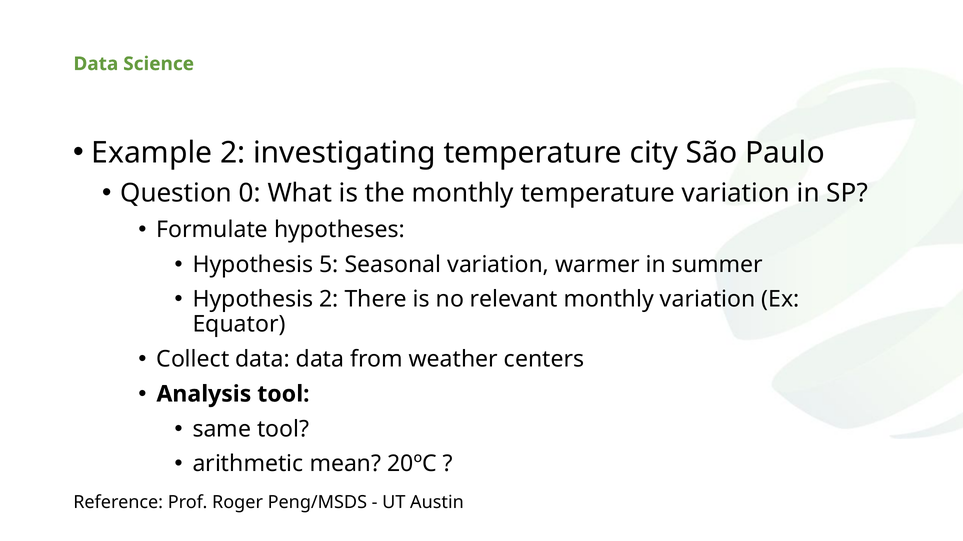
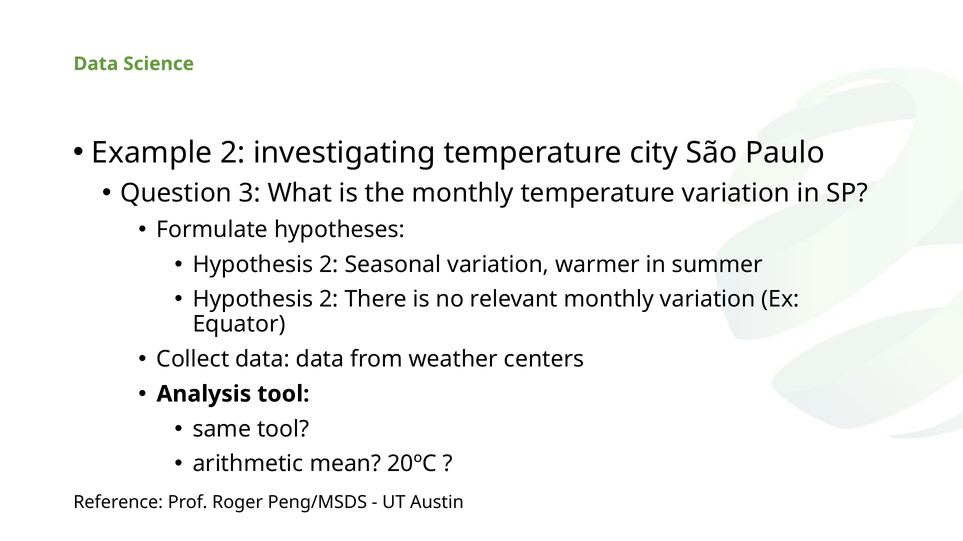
0: 0 -> 3 (250, 193)
5: 5 -> 2 (329, 265)
